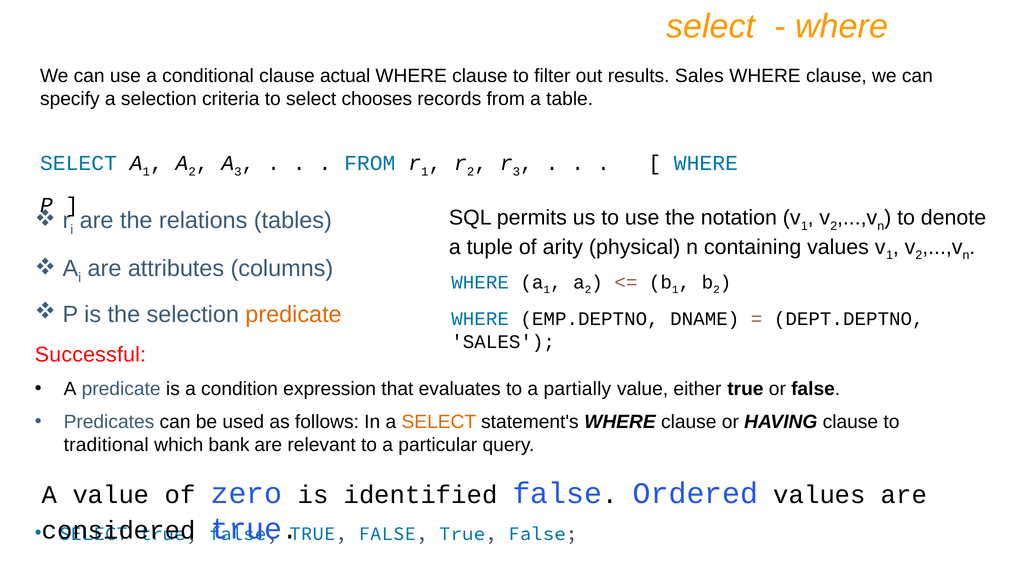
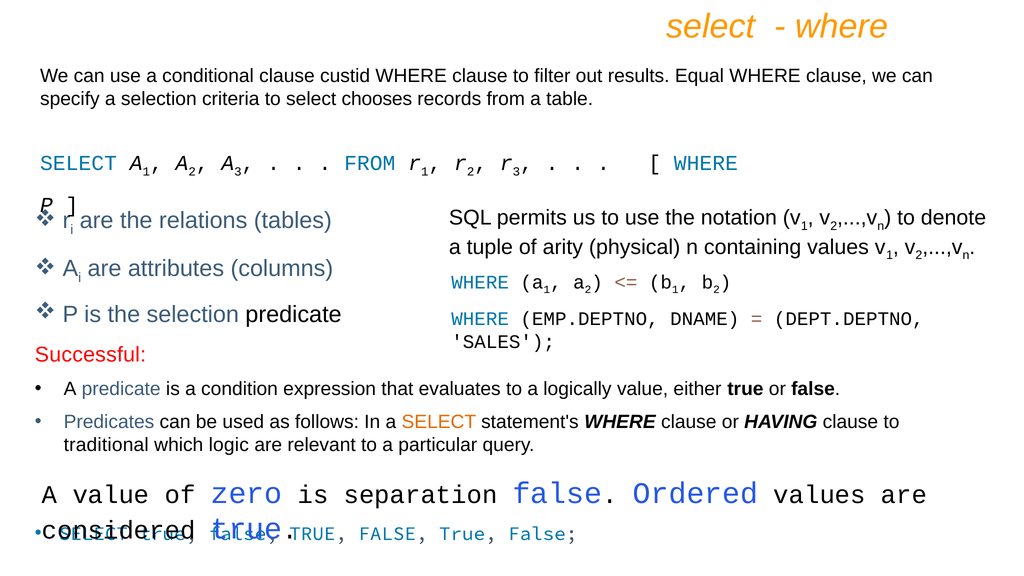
actual: actual -> custid (345, 76)
results Sales: Sales -> Equal (699, 76)
predicate colour: orange -> black (294, 315)
partially: partially -> logically (577, 389)
bank: bank -> logic (229, 445)
identified: identified -> separation (421, 495)
